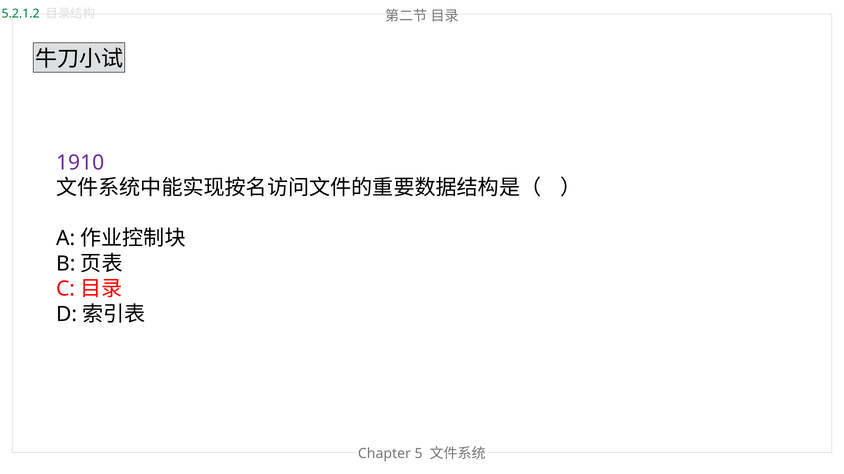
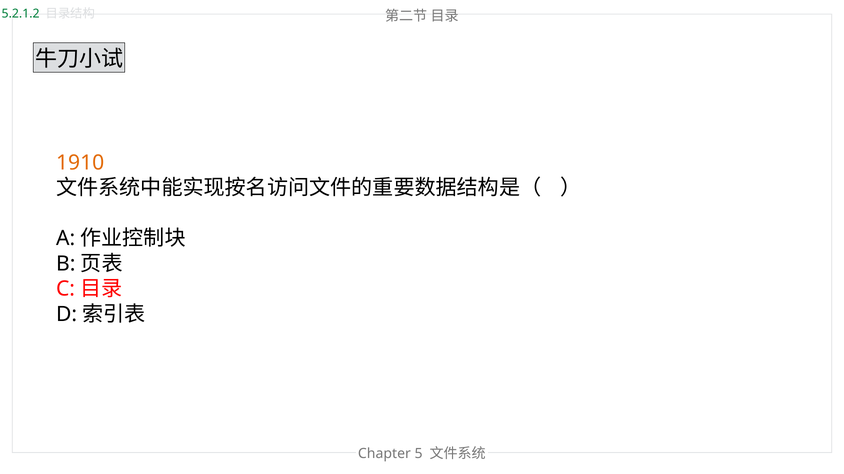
1910 colour: purple -> orange (80, 163)
